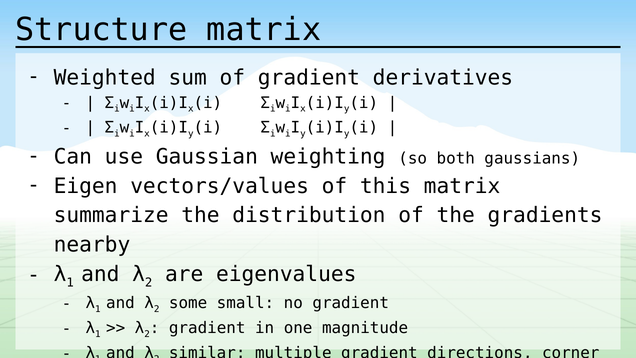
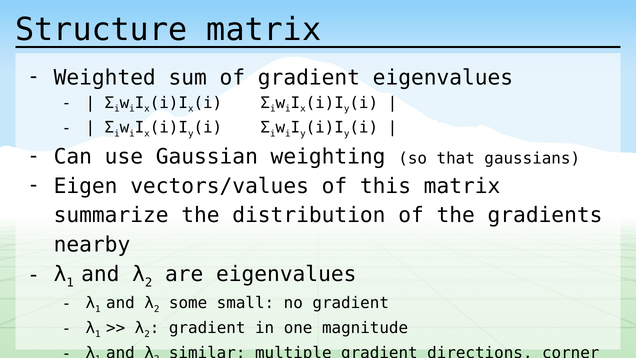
gradient derivatives: derivatives -> eigenvalues (443, 78)
both: both -> that (456, 158)
